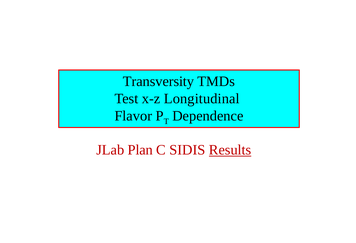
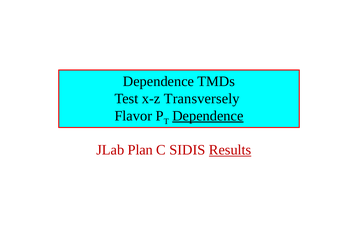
Transversity: Transversity -> Dependence (159, 81)
Longitudinal: Longitudinal -> Transversely (202, 98)
Dependence underline: none -> present (208, 116)
